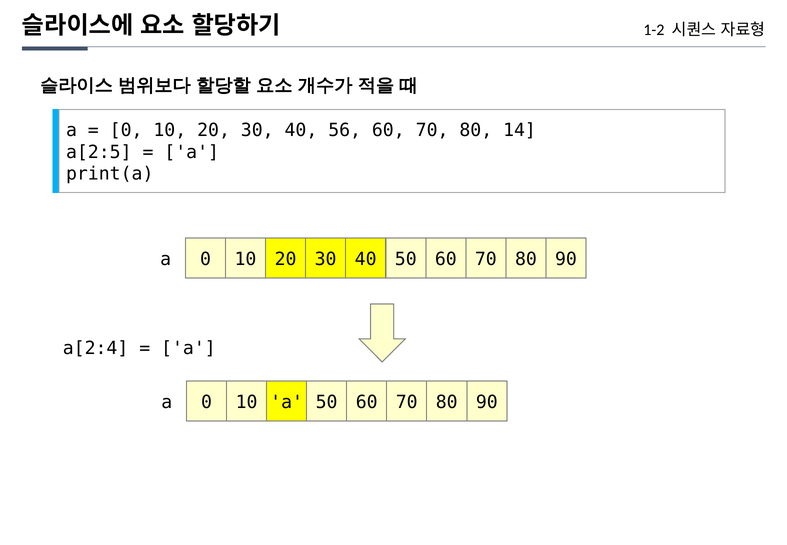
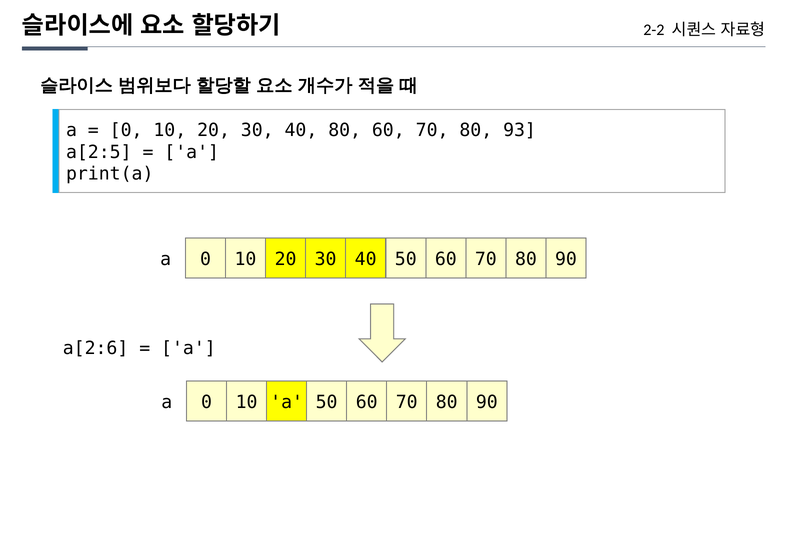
1-2: 1-2 -> 2-2 (654, 30)
40 56: 56 -> 80 (345, 130)
14: 14 -> 93 (520, 130)
a[2:4: a[2:4 -> a[2:6 (96, 348)
